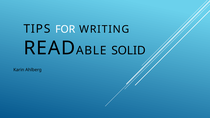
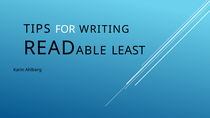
SOLID: SOLID -> LEAST (128, 51)
